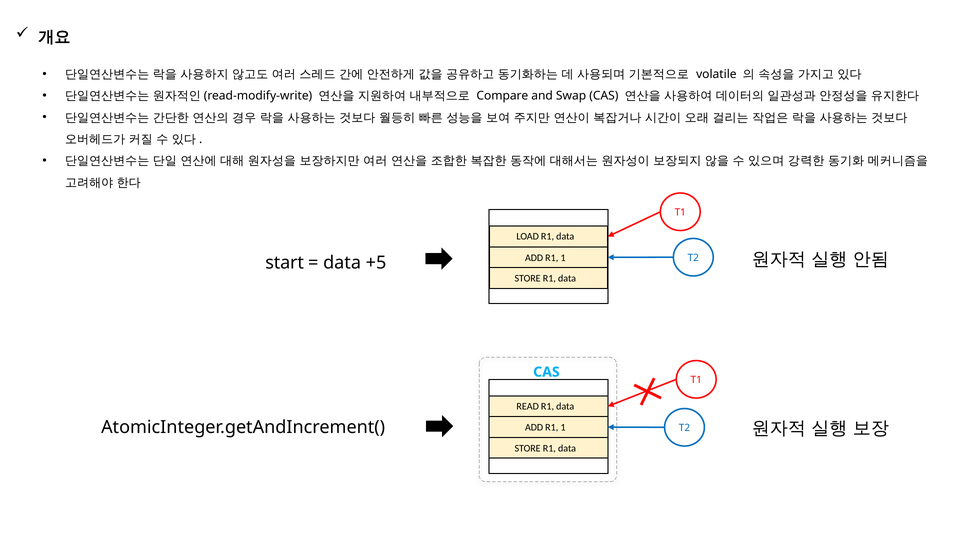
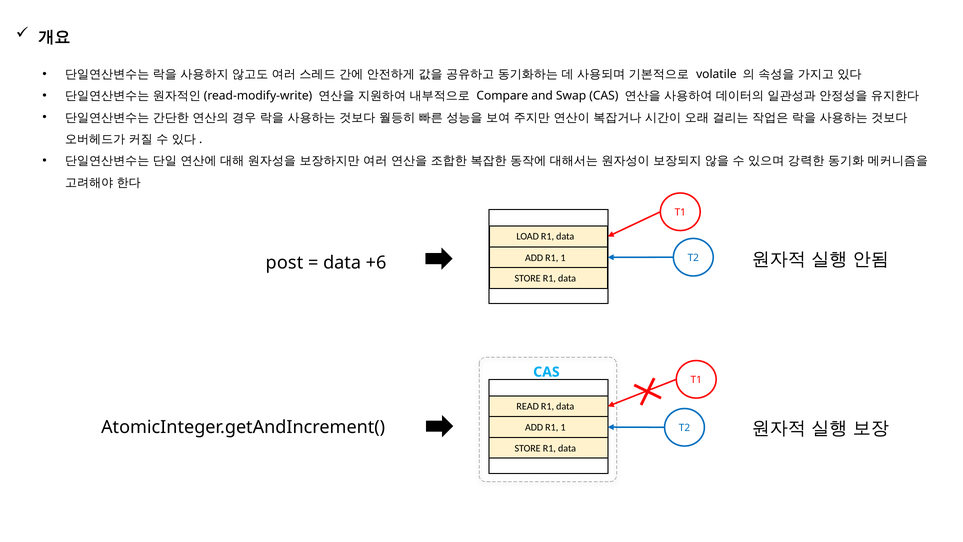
start: start -> post (284, 263)
+5: +5 -> +6 (376, 263)
